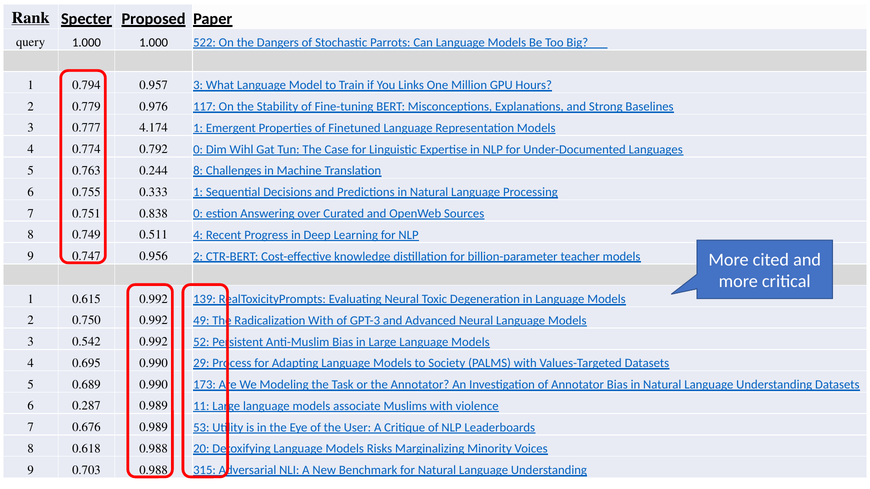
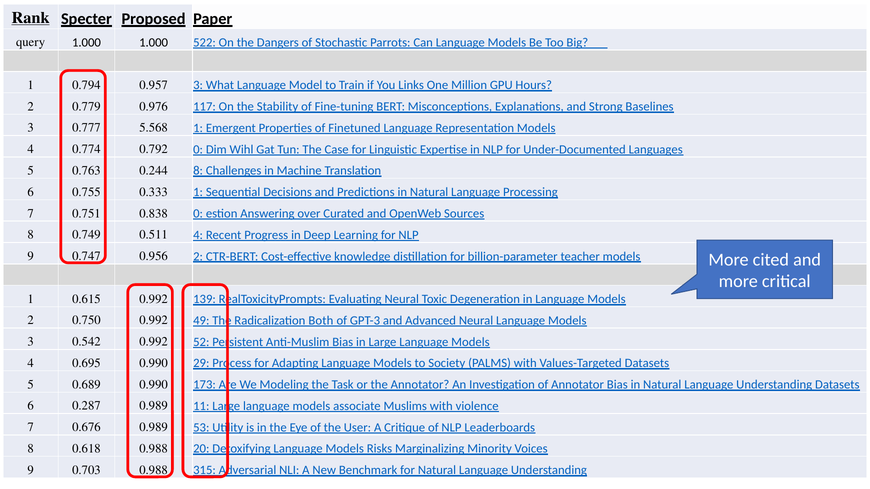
4.174: 4.174 -> 5.568 (154, 128)
Radicalization With: With -> Both (321, 321)
